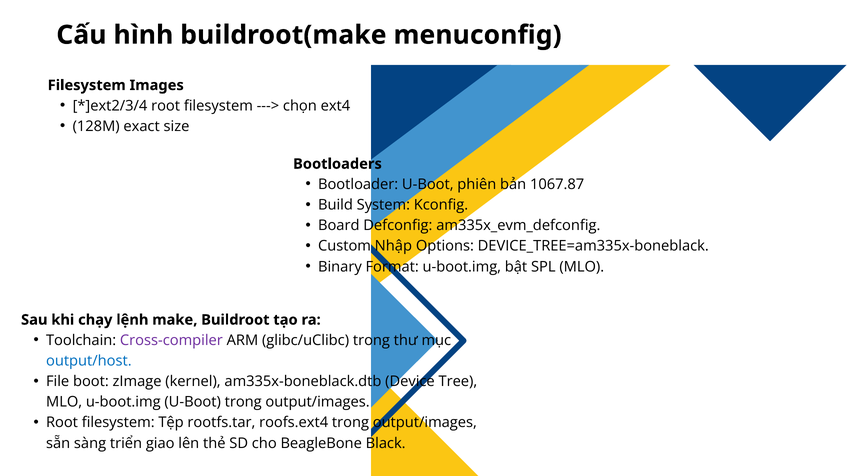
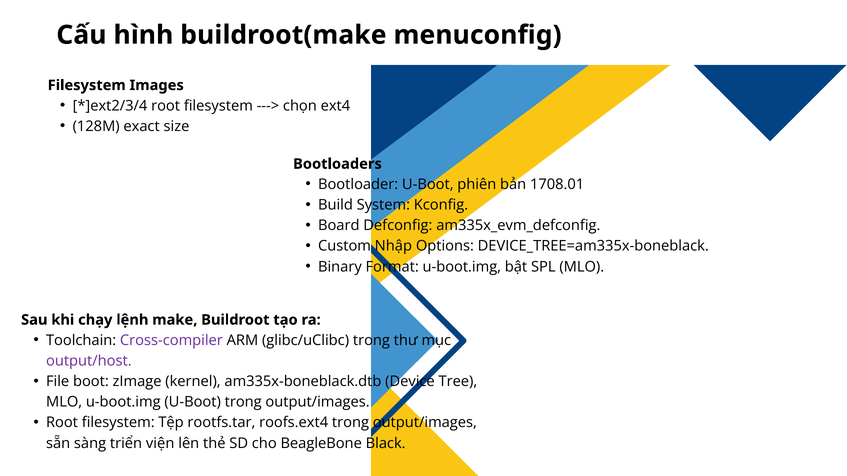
1067.87: 1067.87 -> 1708.01 (557, 185)
output/host colour: blue -> purple (89, 361)
giao: giao -> viện (160, 444)
